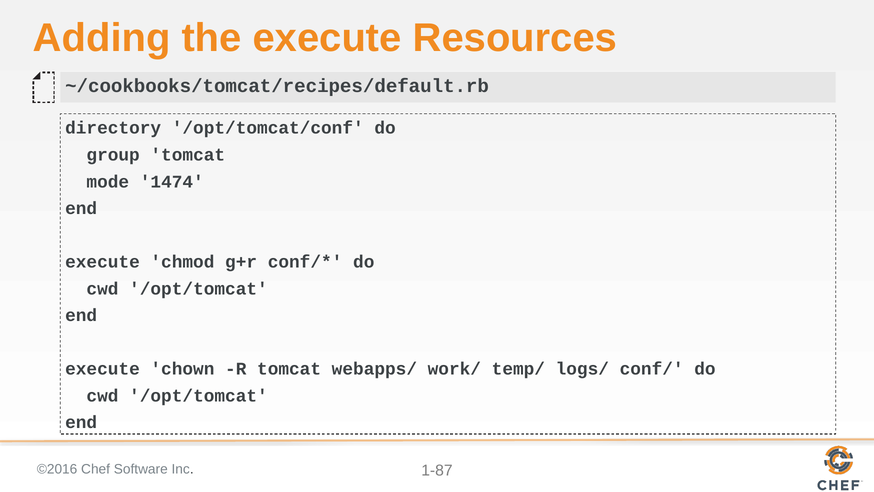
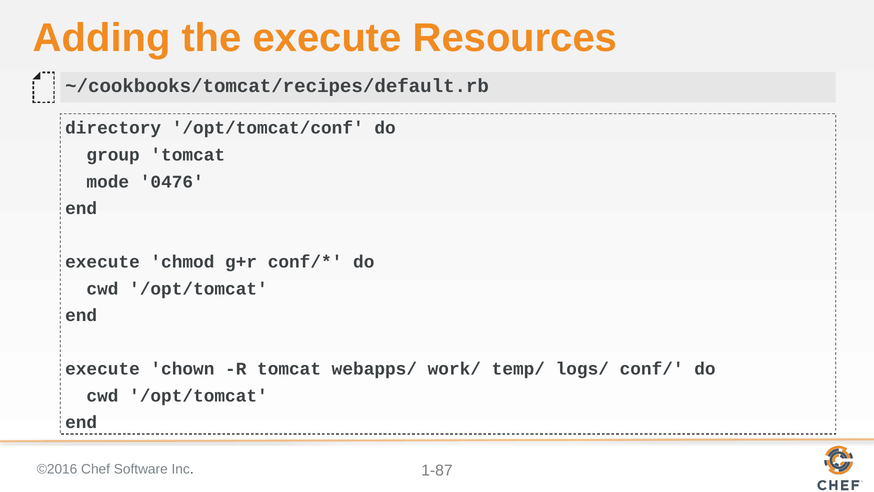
1474: 1474 -> 0476 (172, 182)
